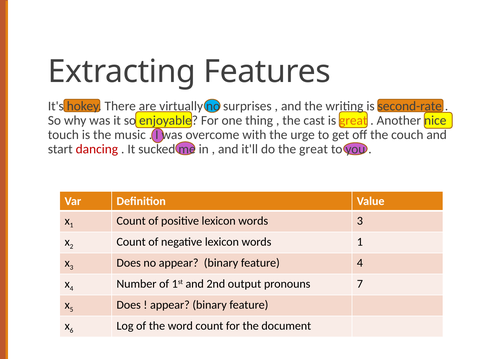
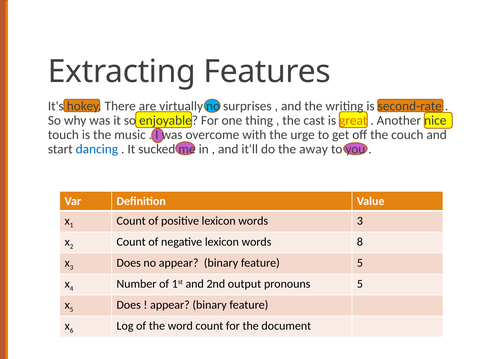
dancing colour: red -> blue (97, 149)
the great: great -> away (314, 149)
words 1: 1 -> 8 (360, 242)
feature 4: 4 -> 5 (360, 263)
pronouns 7: 7 -> 5 (360, 284)
